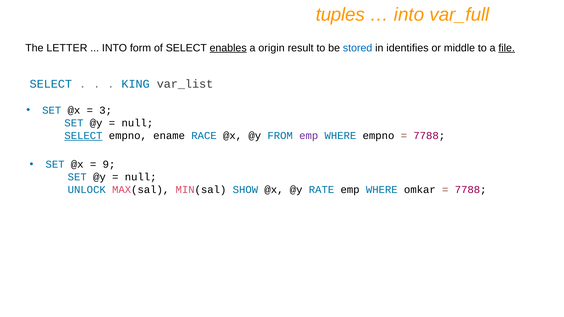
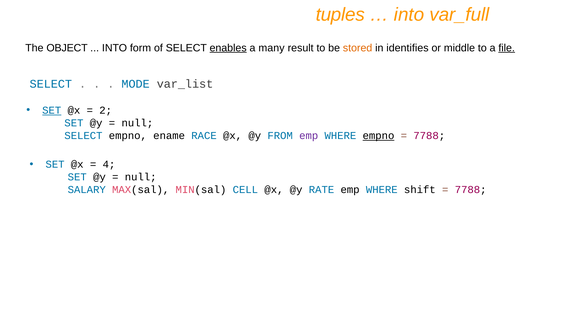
LETTER: LETTER -> OBJECT (67, 48)
origin: origin -> many (272, 48)
stored colour: blue -> orange (358, 48)
KING: KING -> MODE (136, 84)
SET underline: none -> present (52, 110)
3: 3 -> 2 (106, 110)
SELECT underline: present -> none (83, 136)
empno underline: none -> present (378, 136)
9: 9 -> 4 (109, 165)
UNLOCK: UNLOCK -> SALARY (87, 190)
SHOW: SHOW -> CELL (245, 190)
omkar: omkar -> shift (420, 190)
